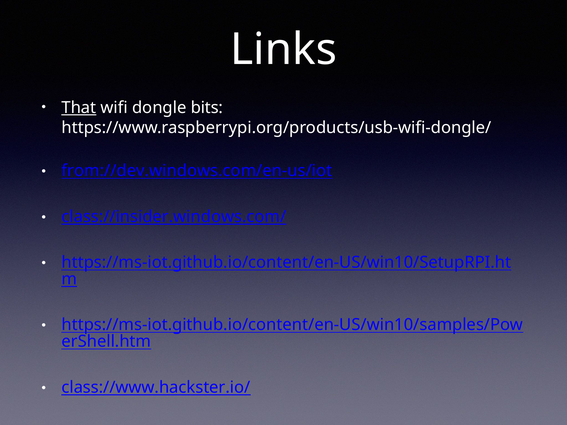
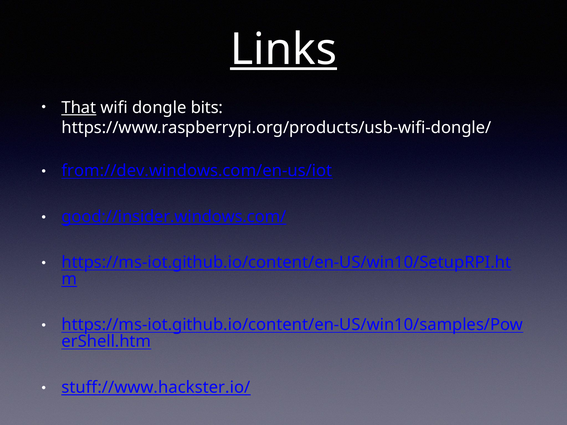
Links underline: none -> present (283, 50)
class://insider.windows.com/: class://insider.windows.com/ -> good://insider.windows.com/ (174, 217)
class://www.hackster.io/: class://www.hackster.io/ -> stuff://www.hackster.io/ (156, 387)
